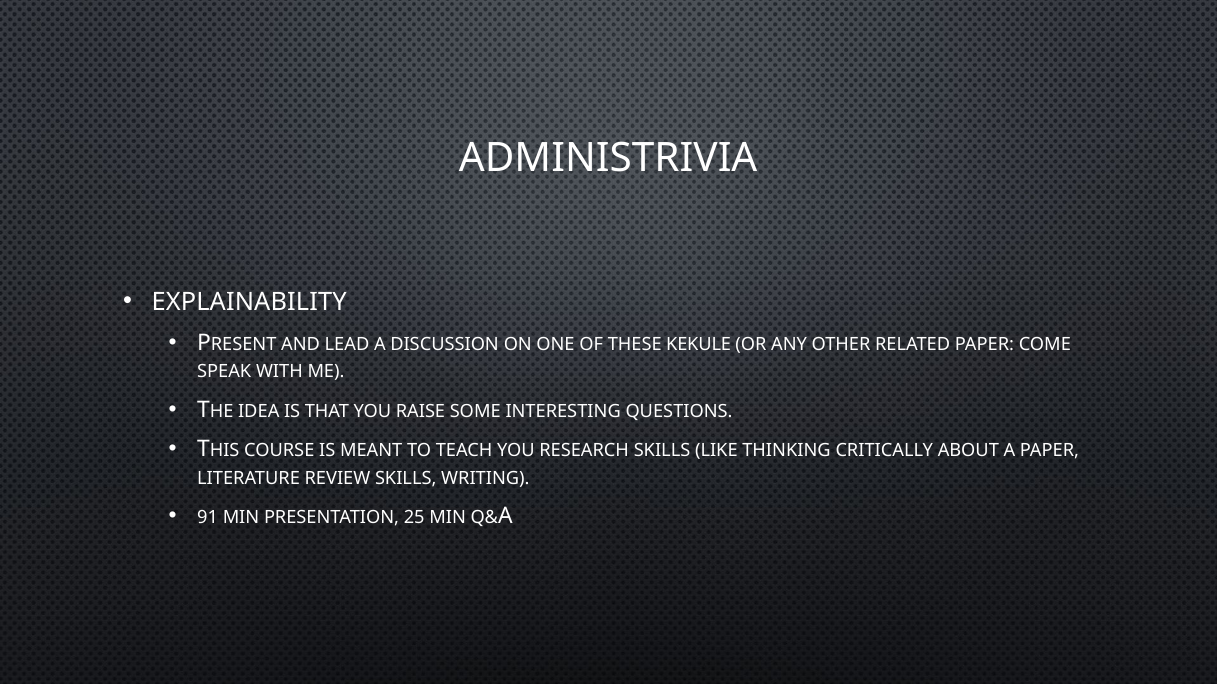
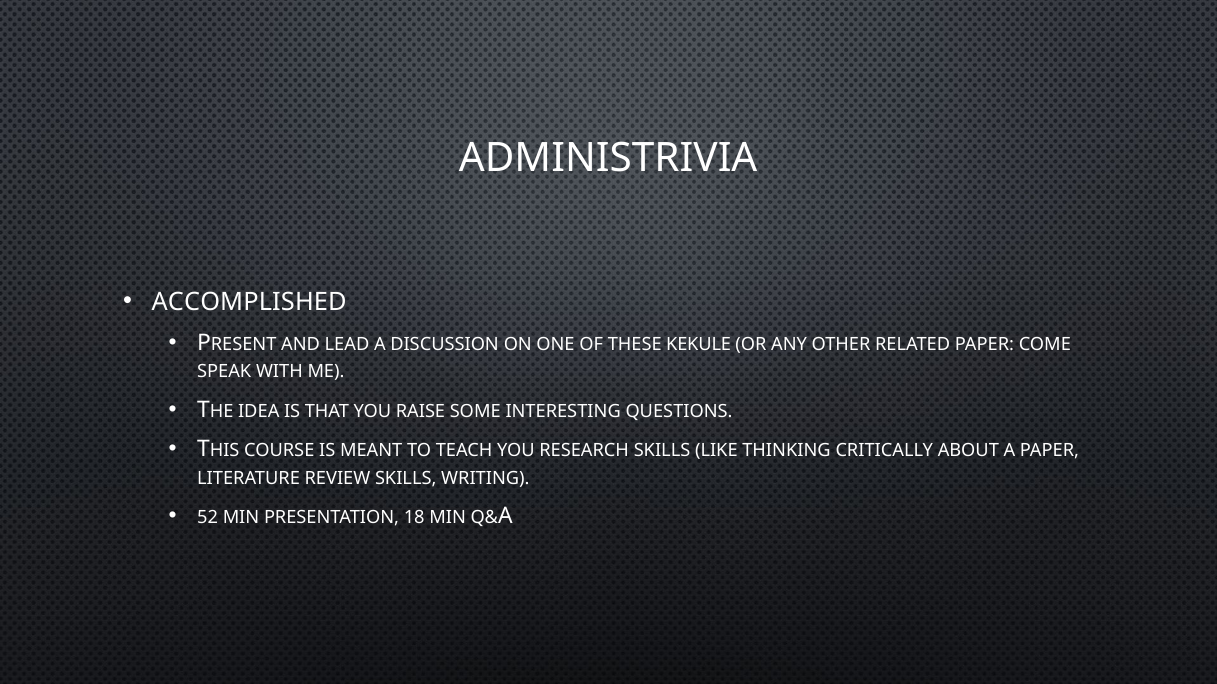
EXPLAINABILITY: EXPLAINABILITY -> ACCOMPLISHED (249, 302)
91: 91 -> 52 (208, 518)
25: 25 -> 18 (414, 518)
